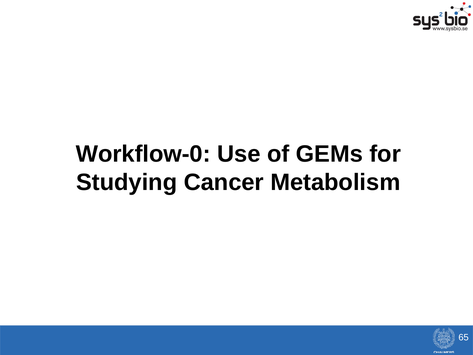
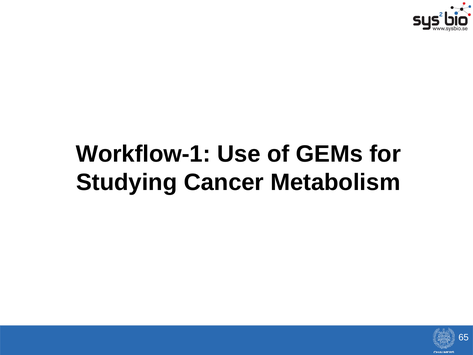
Workflow-0: Workflow-0 -> Workflow-1 (143, 154)
